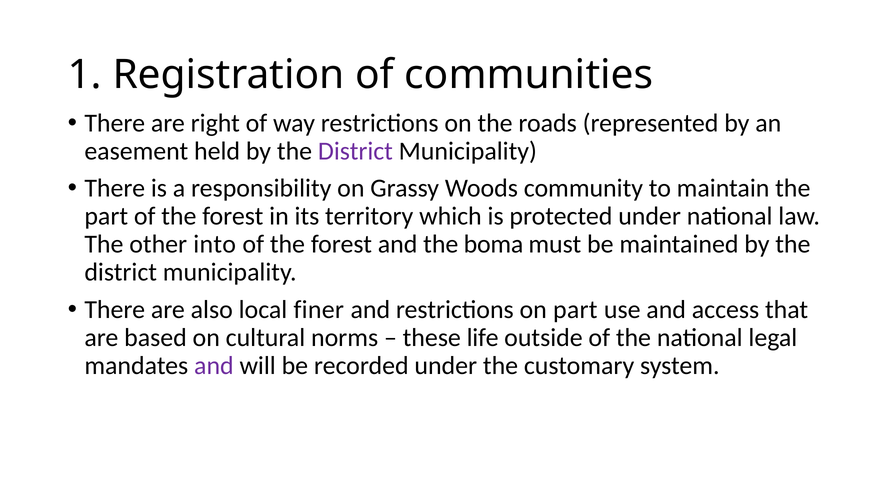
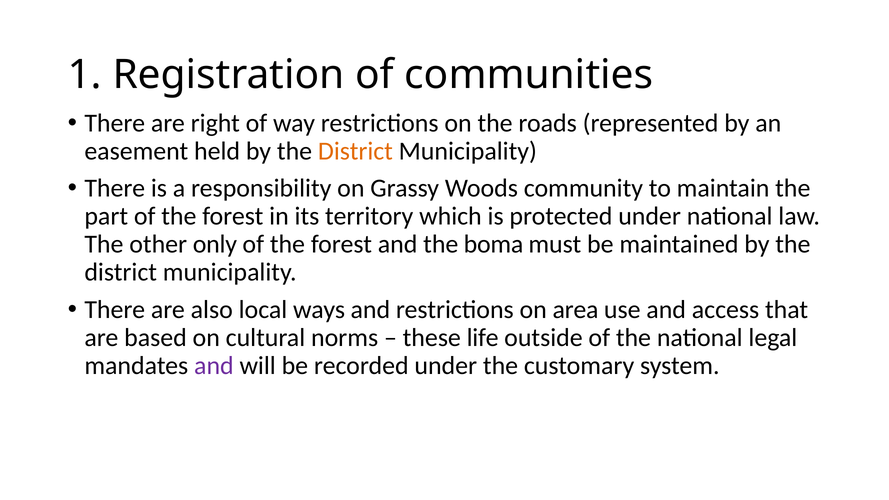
District colour: purple -> orange (355, 151)
into: into -> only (215, 244)
finer: finer -> ways (319, 310)
on part: part -> area (576, 310)
